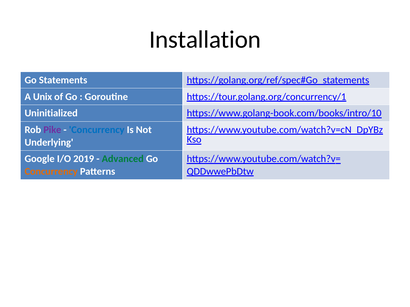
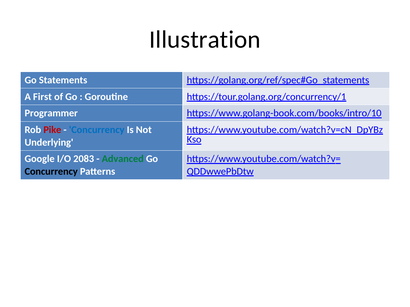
Installation: Installation -> Illustration (205, 40)
Unix: Unix -> First (42, 97)
Uninitialized: Uninitialized -> Programmer (51, 113)
Pike colour: purple -> red (52, 130)
2019: 2019 -> 2083 (84, 159)
Concurrency colour: orange -> black (51, 172)
